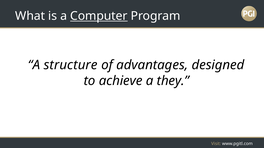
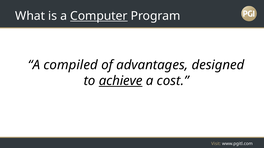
structure: structure -> compiled (71, 65)
achieve underline: none -> present (121, 81)
they: they -> cost (173, 81)
